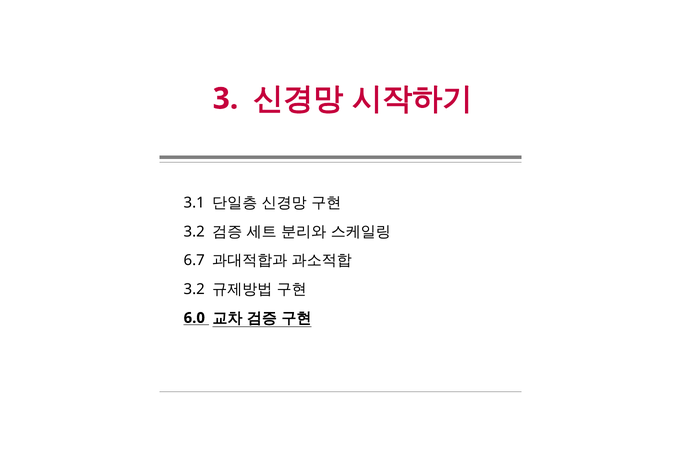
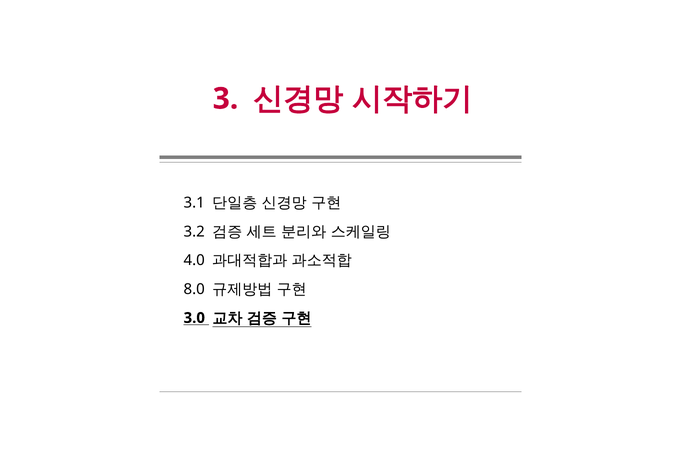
6.7: 6.7 -> 4.0 (194, 260)
3.2: 3.2 -> 8.0 (194, 289)
6.0: 6.0 -> 3.0 (194, 318)
